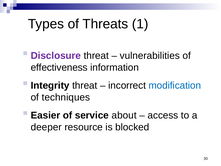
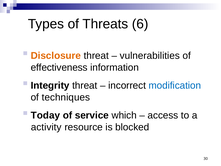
1: 1 -> 6 (140, 24)
Disclosure colour: purple -> orange (56, 56)
Easier: Easier -> Today (45, 115)
about: about -> which (124, 115)
deeper: deeper -> activity (46, 127)
